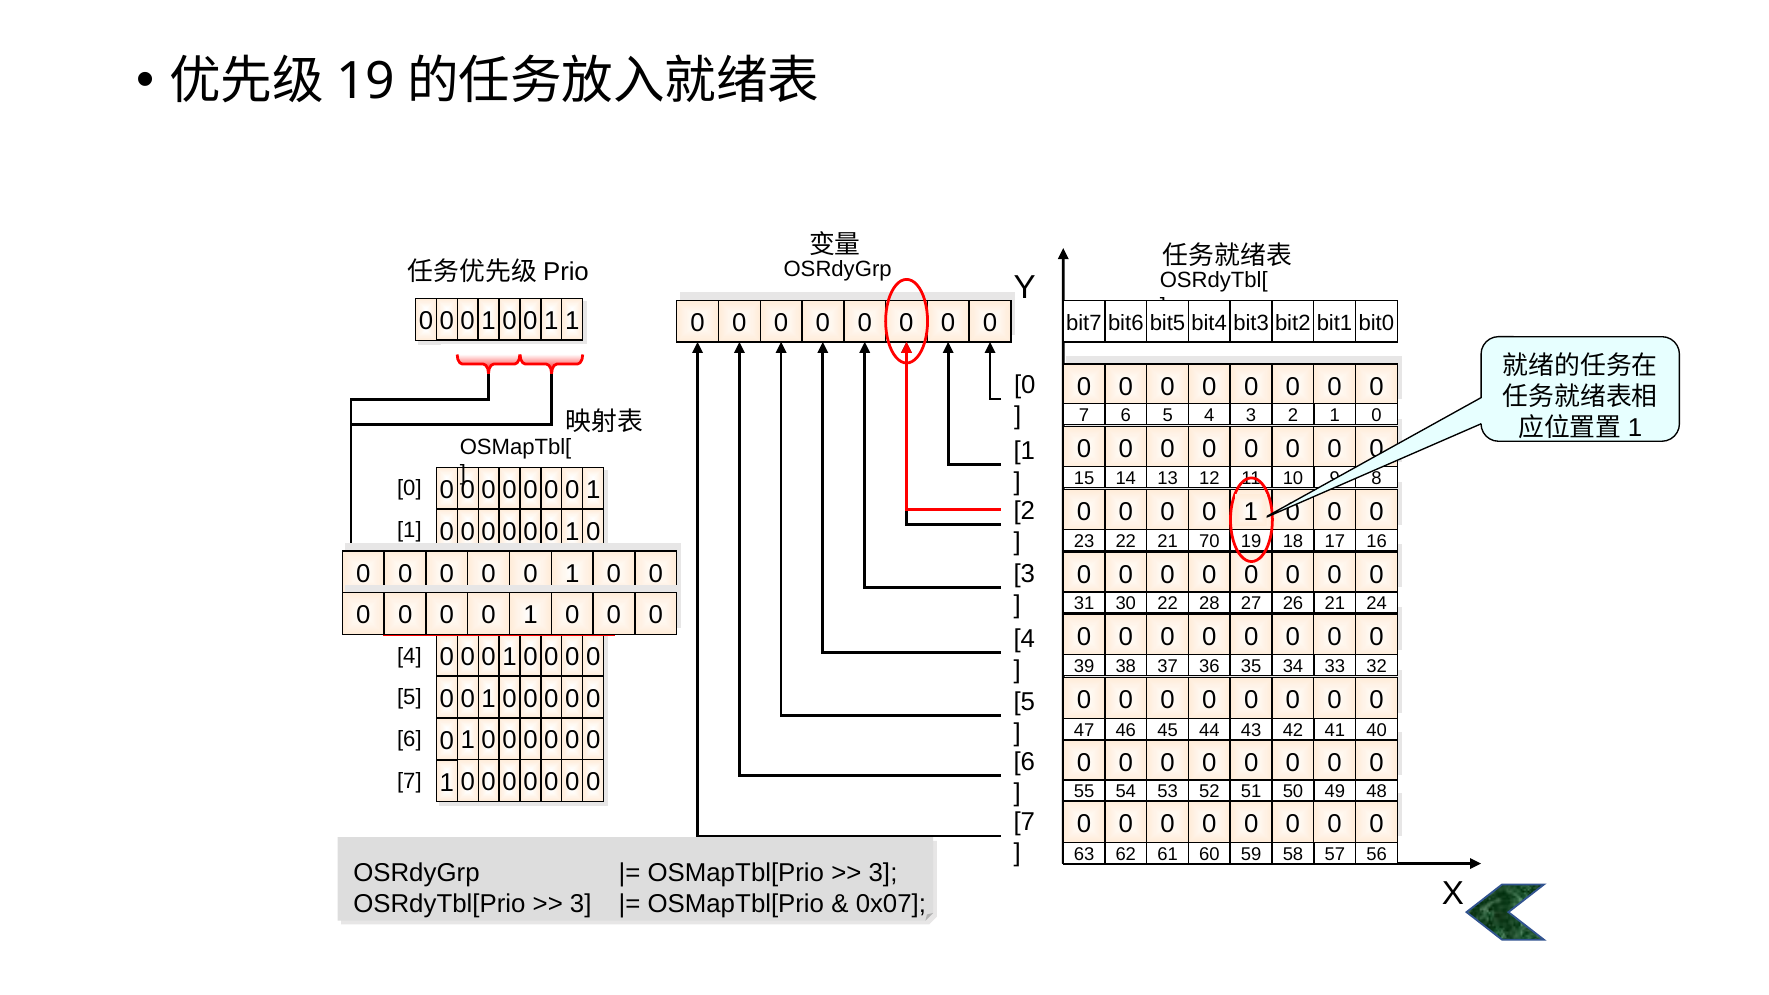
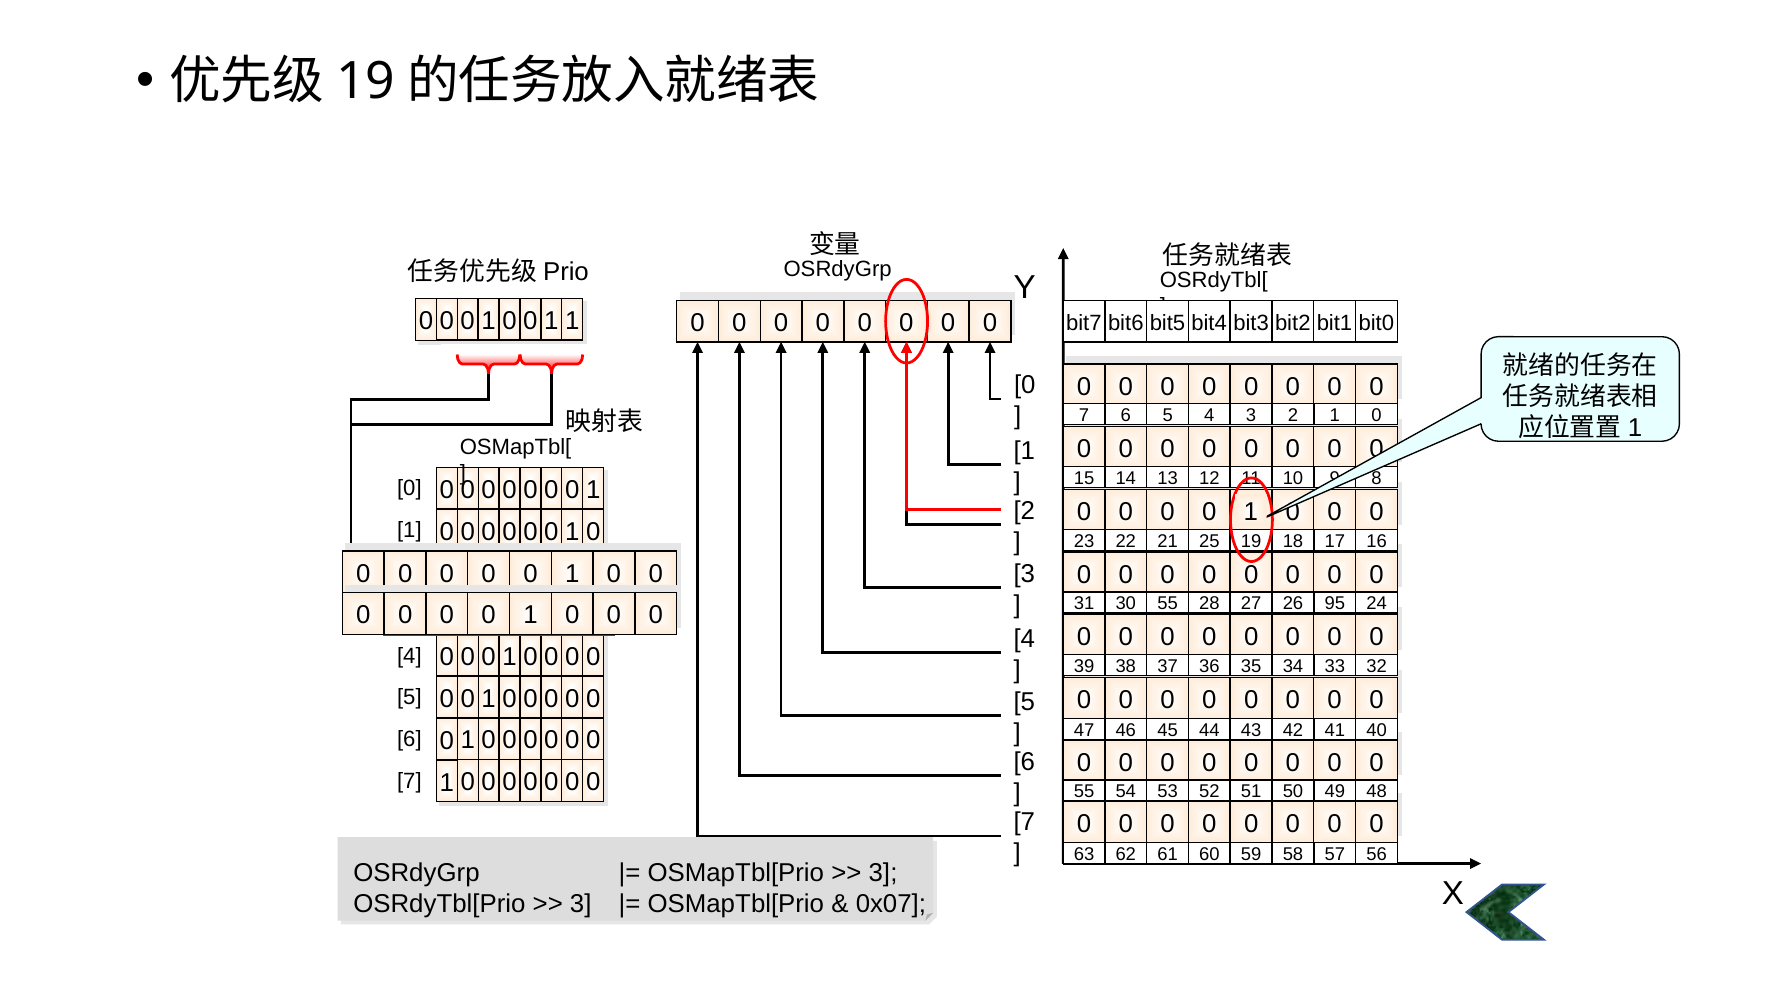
70: 70 -> 25 (1209, 541)
30 22: 22 -> 55 (1168, 604)
26 21: 21 -> 95 (1335, 604)
